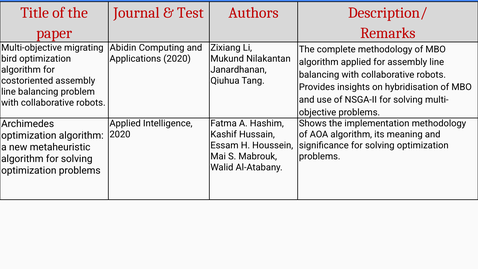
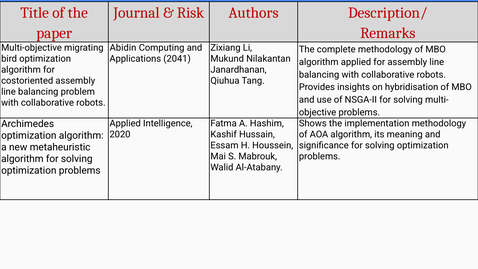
Test: Test -> Risk (190, 13)
Applications 2020: 2020 -> 2041 (177, 59)
